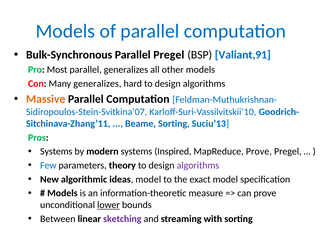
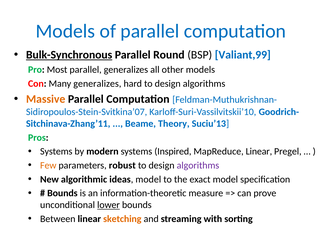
Bulk-Synchronous underline: none -> present (69, 55)
Parallel Pregel: Pregel -> Round (169, 55)
Valiant,91: Valiant,91 -> Valiant,99 (243, 55)
Beame Sorting: Sorting -> Theory (174, 124)
MapReduce Prove: Prove -> Linear (259, 152)
Few colour: blue -> orange (48, 166)
theory: theory -> robust (122, 166)
Models: Models -> Bounds (62, 194)
sketching colour: purple -> orange (122, 219)
